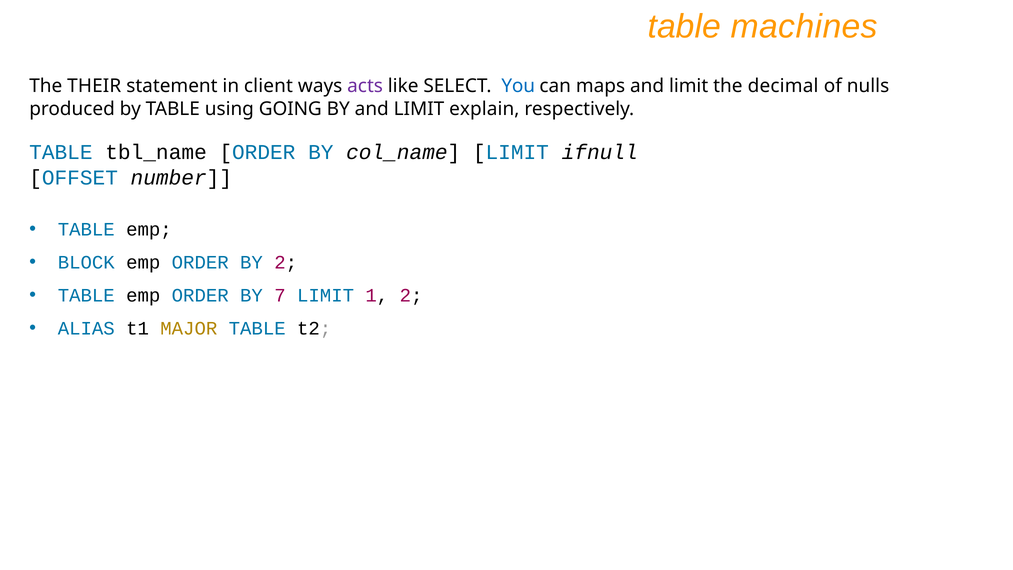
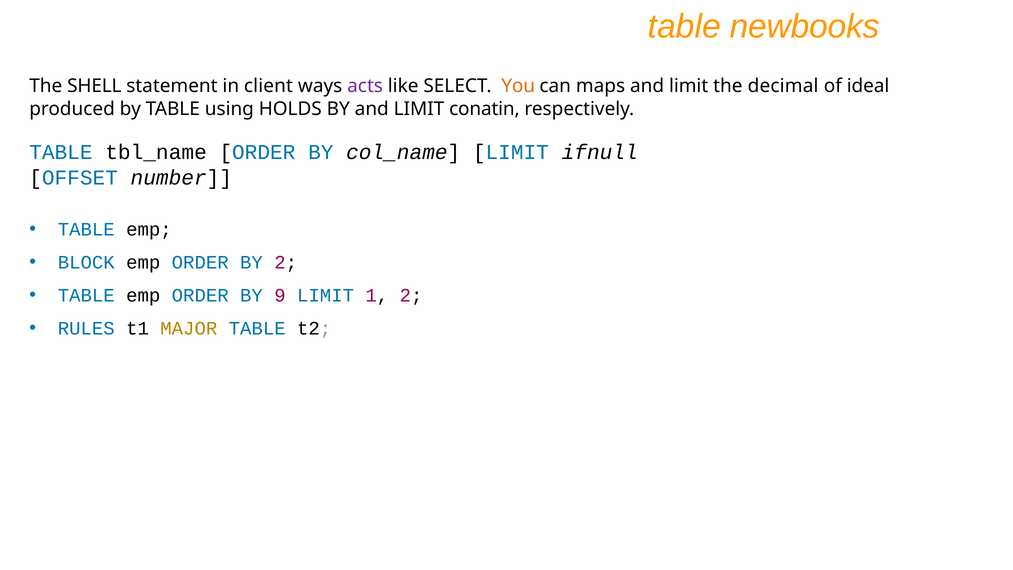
machines: machines -> newbooks (805, 26)
THEIR: THEIR -> SHELL (94, 86)
You colour: blue -> orange (518, 86)
nulls: nulls -> ideal (868, 86)
GOING: GOING -> HOLDS (290, 109)
explain: explain -> conatin (484, 109)
7: 7 -> 9 (280, 295)
ALIAS: ALIAS -> RULES (86, 328)
